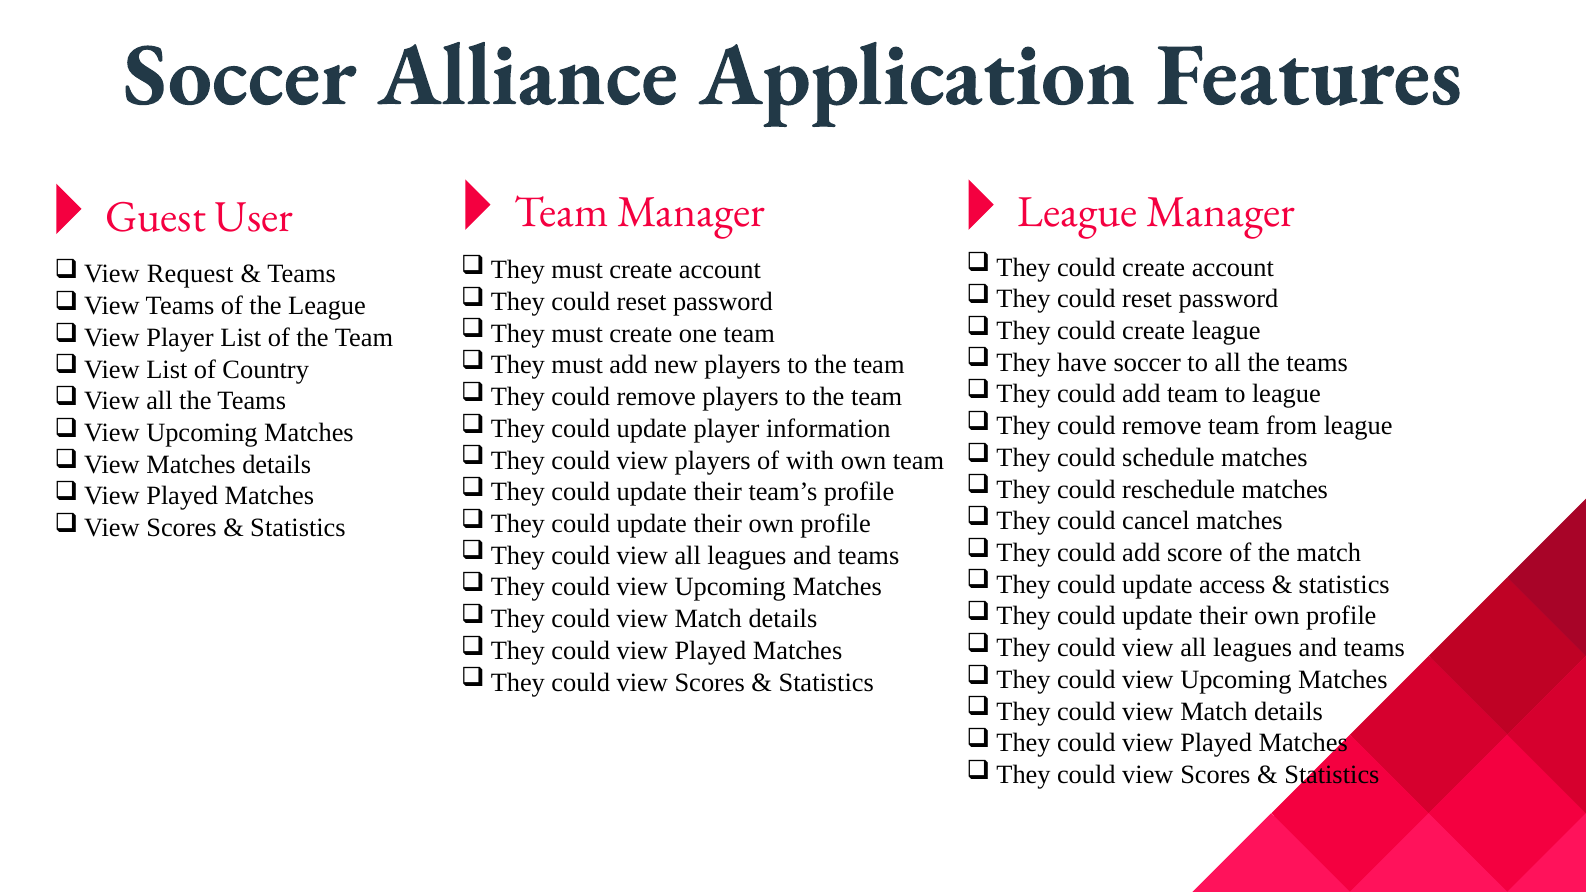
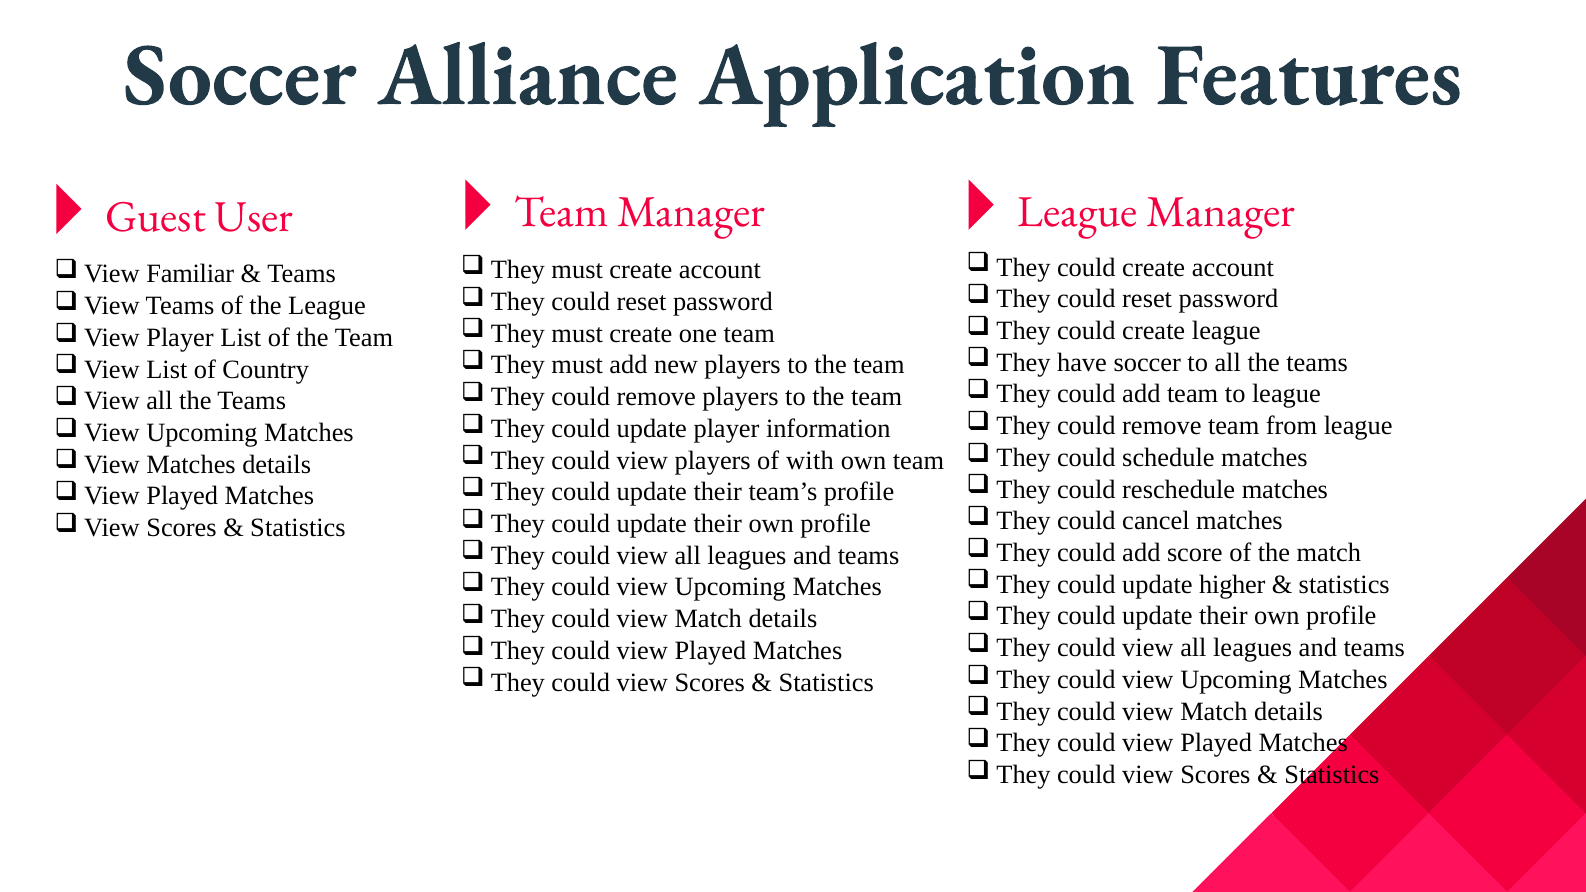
Request: Request -> Familiar (190, 274)
access: access -> higher (1232, 585)
